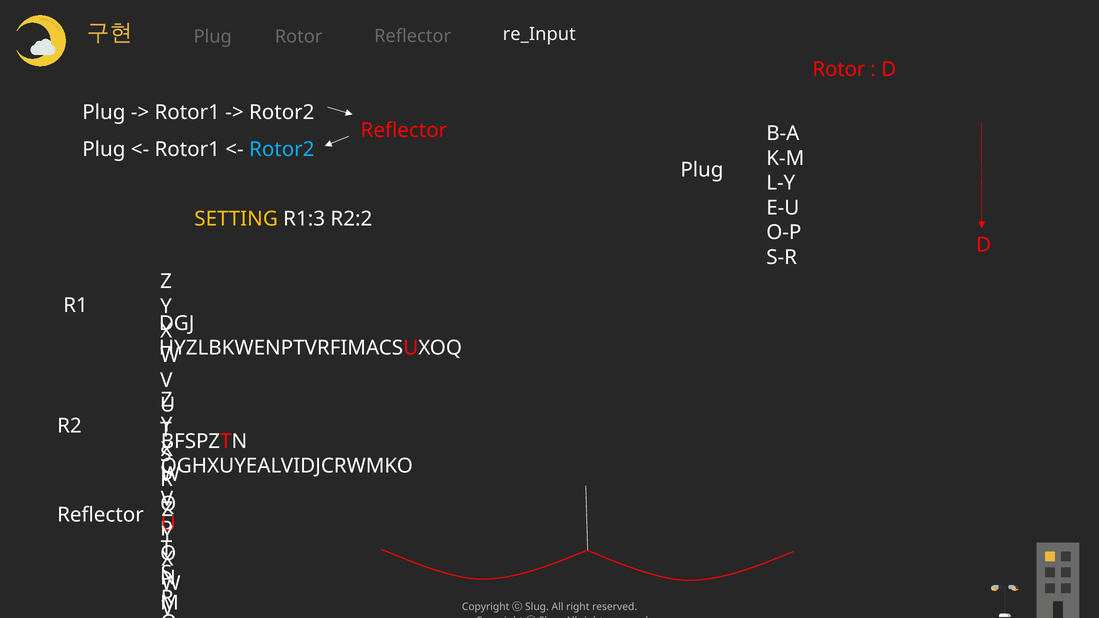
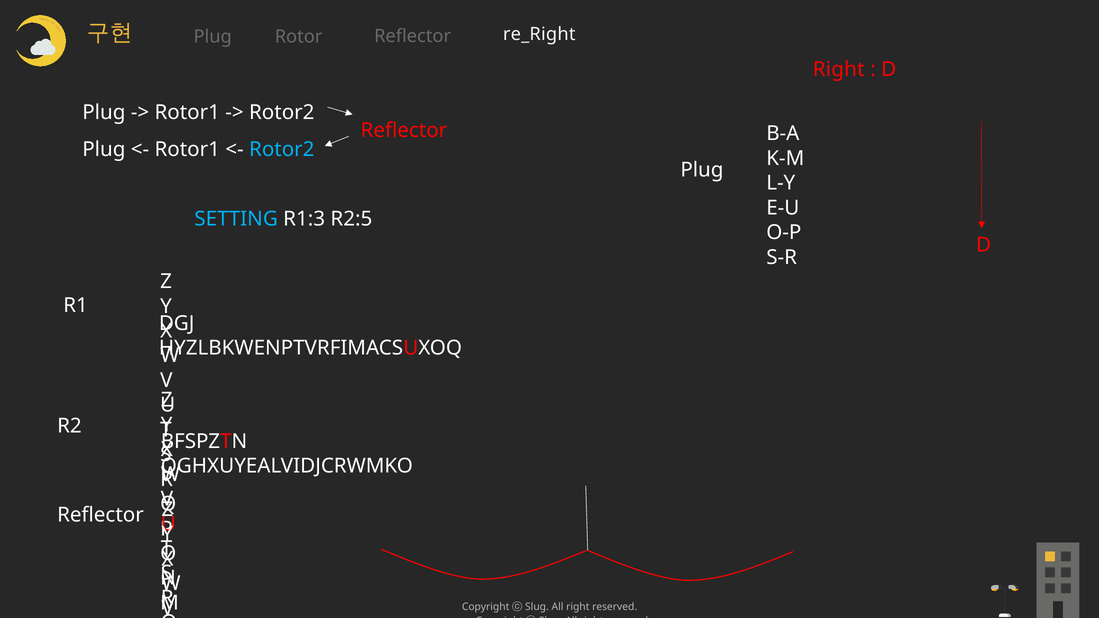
re_Input: re_Input -> re_Right (539, 34)
Rotor: Rotor -> Right (839, 70)
SETTING colour: yellow -> light blue (236, 219)
R2:2: R2:2 -> R2:5 (351, 219)
